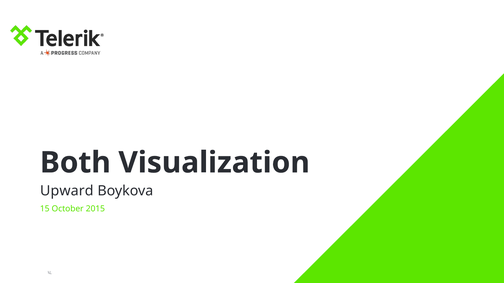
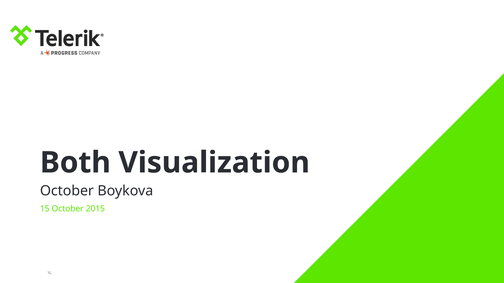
Upward: Upward -> October (67, 191)
